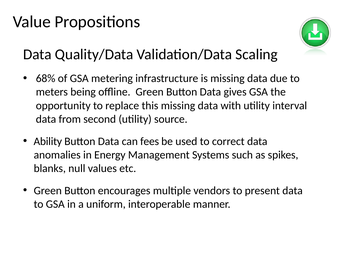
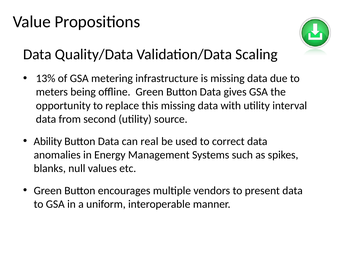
68%: 68% -> 13% (46, 78)
fees: fees -> real (149, 141)
